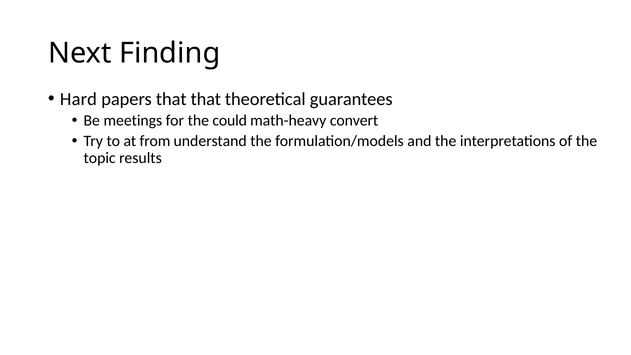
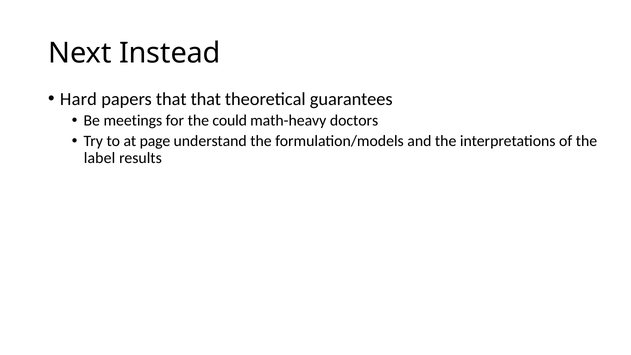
Finding: Finding -> Instead (170, 53)
convert: convert -> doctors (354, 121)
from: from -> page (155, 141)
topic: topic -> label (100, 158)
